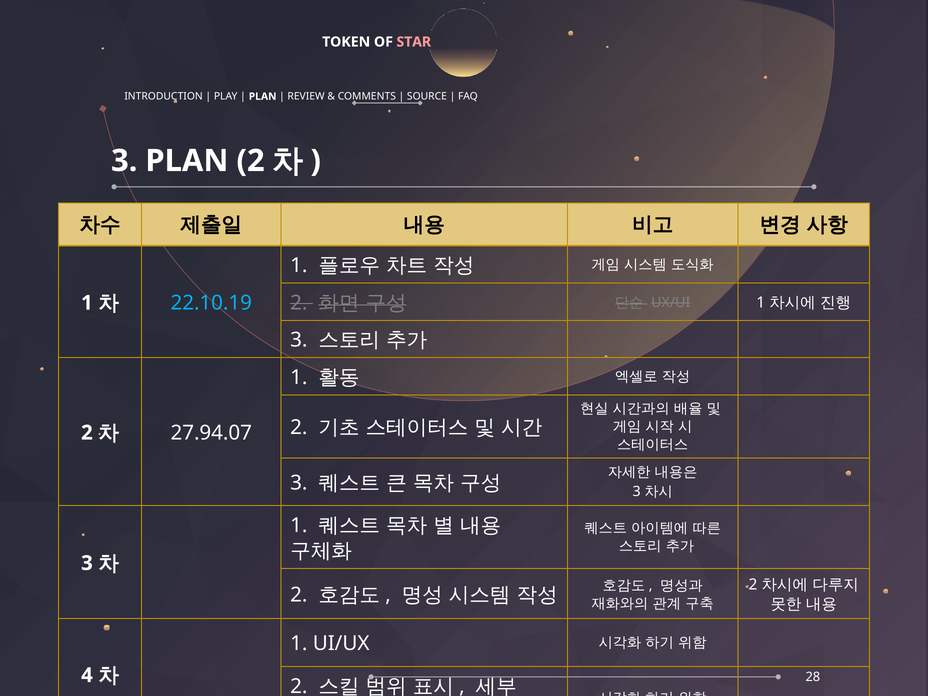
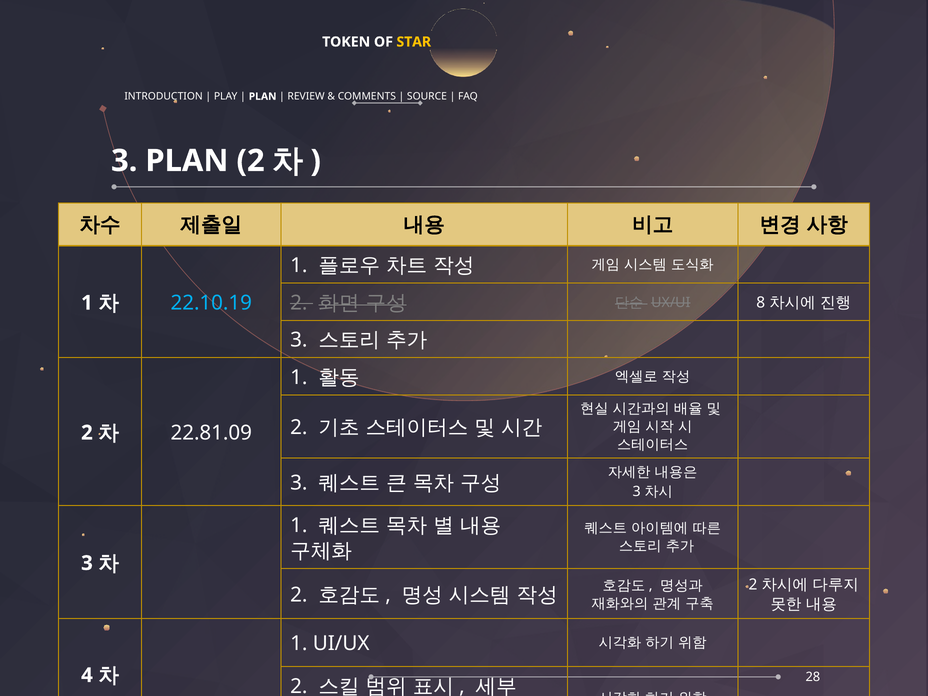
STAR colour: pink -> yellow (414, 42)
UX/UI 1: 1 -> 8 (761, 303)
27.94.07: 27.94.07 -> 22.81.09 (211, 433)
